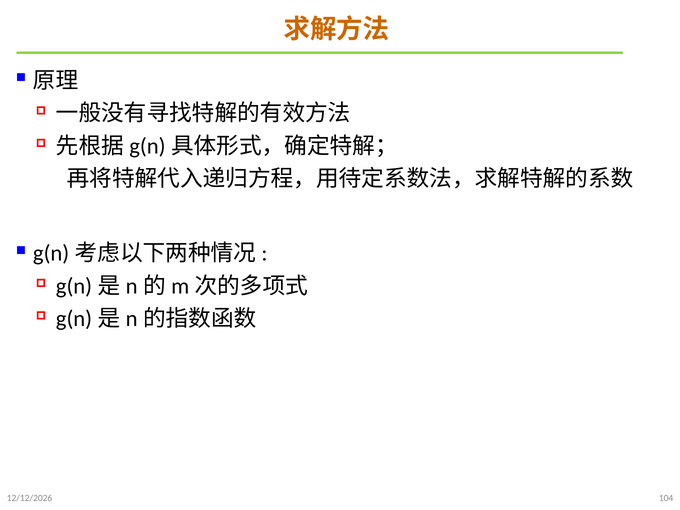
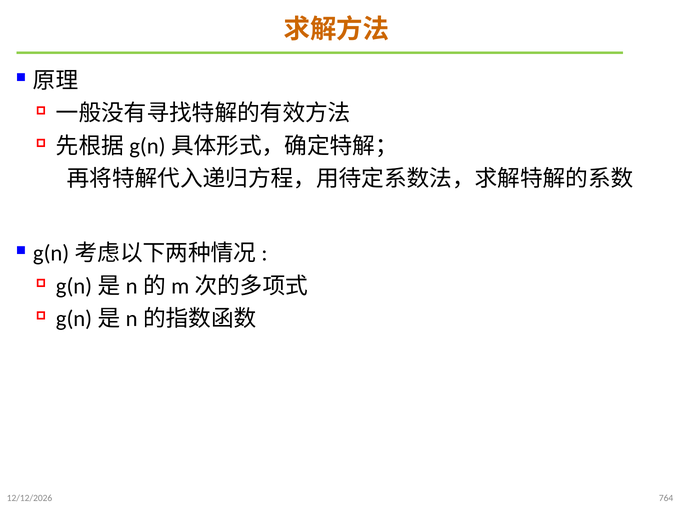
104: 104 -> 764 (666, 498)
